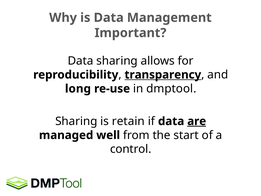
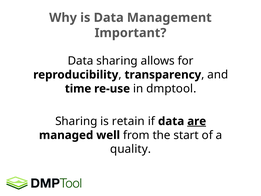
transparency underline: present -> none (163, 75)
long: long -> time (78, 89)
control: control -> quality (131, 149)
